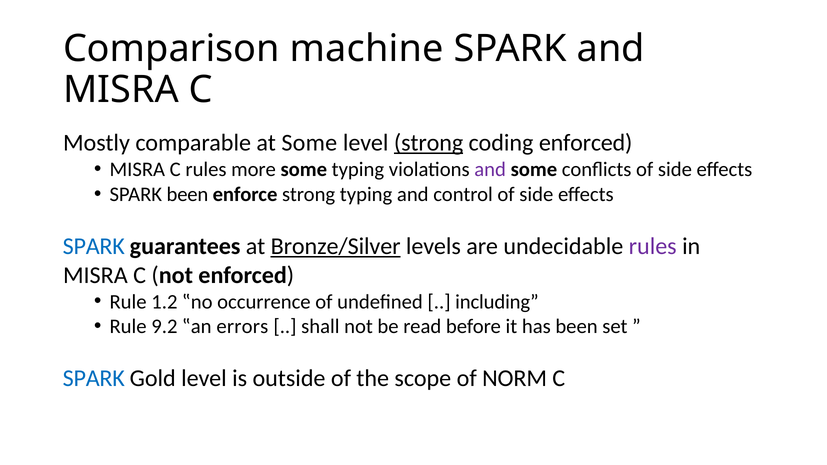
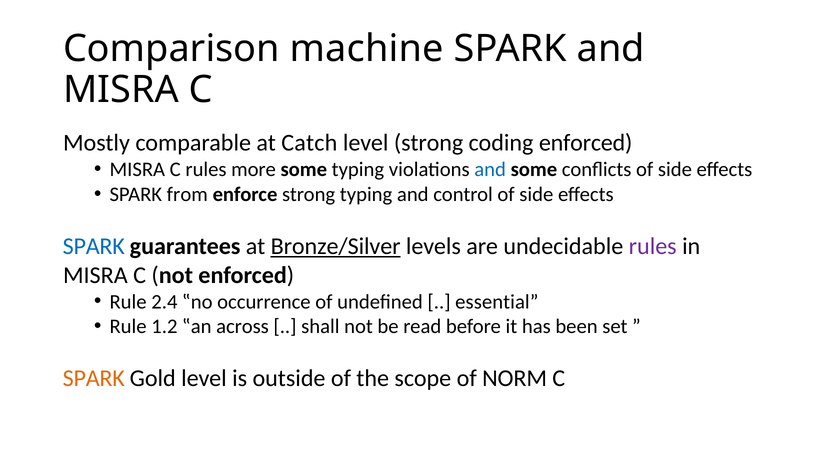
at Some: Some -> Catch (309, 143)
strong underline: present -> none (429, 143)
and colour: purple -> blue (490, 170)
SPARK been: been -> from (187, 194)
1.2: 1.2 -> 2.4 (164, 302)
including: including -> essential (497, 302)
9.2: 9.2 -> 1.2 (164, 327)
errors: errors -> across (243, 327)
SPARK colour: blue -> orange (94, 379)
